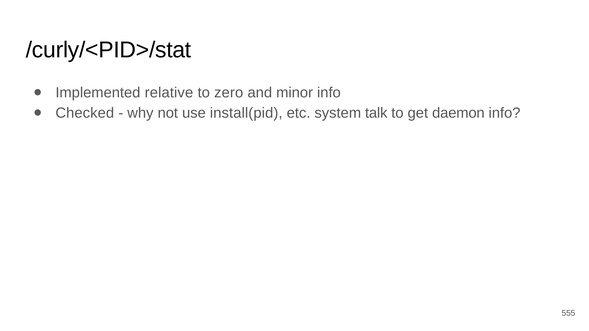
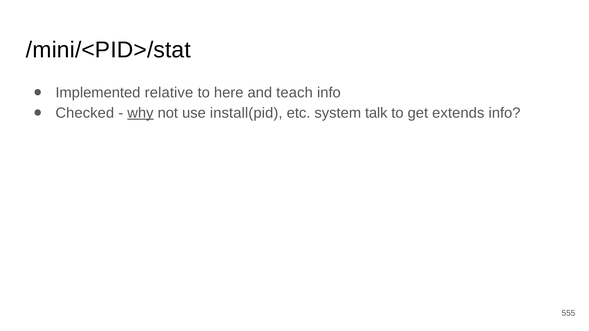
/curly/<PID>/stat: /curly/<PID>/stat -> /mini/<PID>/stat (108, 50)
zero: zero -> here (229, 93)
minor: minor -> teach (295, 93)
why underline: none -> present (140, 113)
daemon: daemon -> extends (458, 113)
